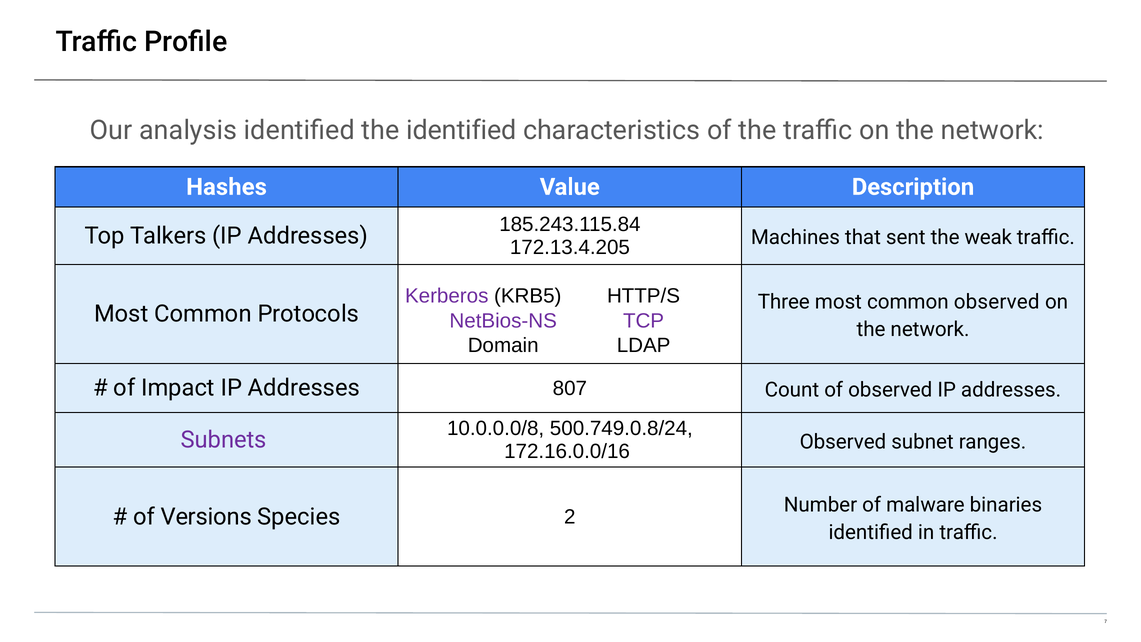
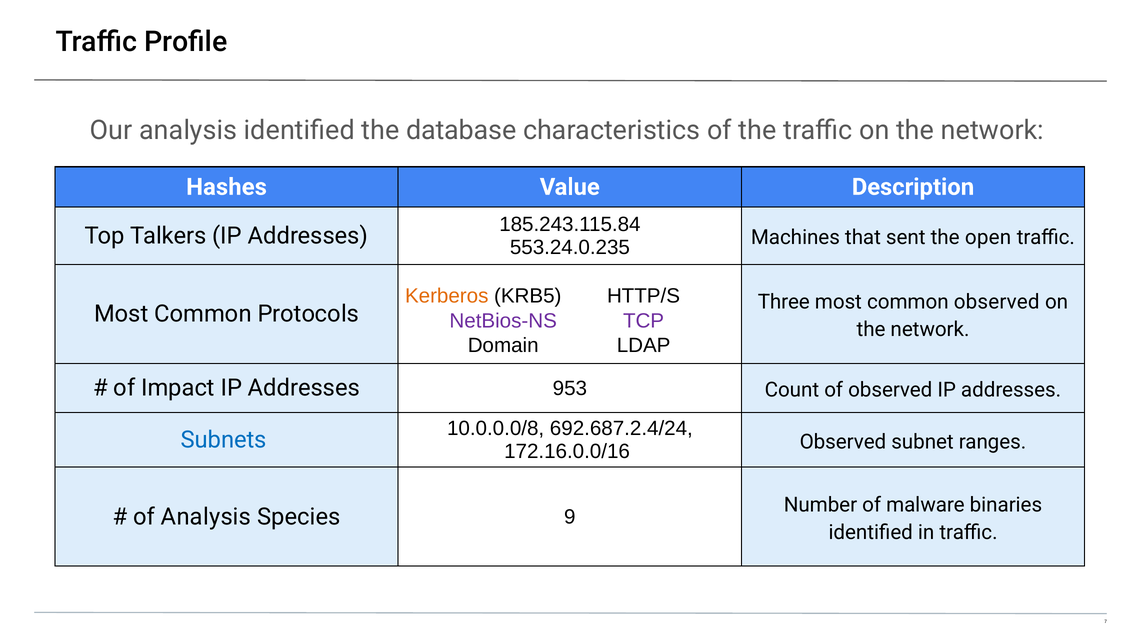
the identified: identified -> database (461, 130)
172.13.4.205: 172.13.4.205 -> 553.24.0.235 (570, 247)
weak: weak -> open (988, 237)
Kerberos colour: purple -> orange (447, 296)
807: 807 -> 953 (570, 388)
500.749.0.8/24: 500.749.0.8/24 -> 692.687.2.4/24 (621, 428)
Subnets colour: purple -> blue (224, 440)
of Versions: Versions -> Analysis (206, 517)
2: 2 -> 9 (570, 517)
